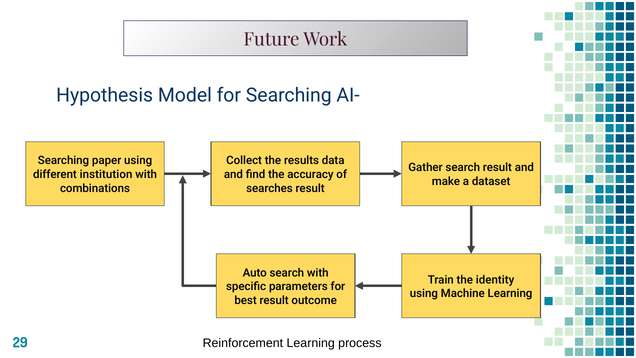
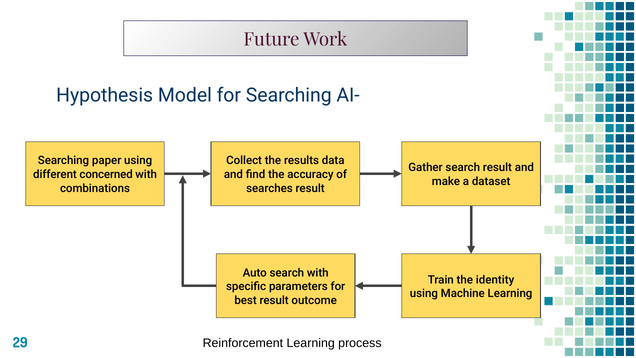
institution: institution -> concerned (106, 174)
